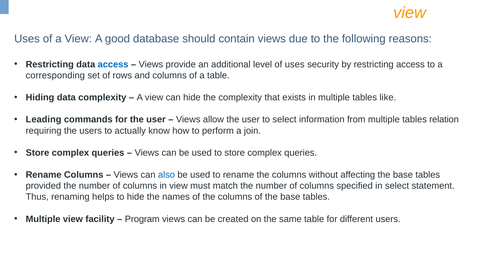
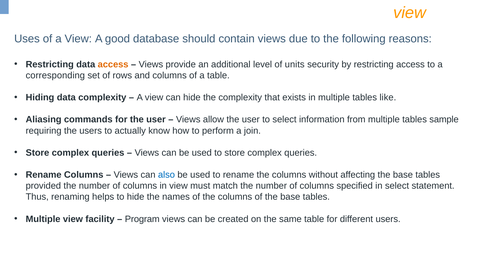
access colour: blue -> orange (113, 64)
of uses: uses -> units (295, 64)
Leading: Leading -> Aliasing (44, 120)
relation: relation -> sample (444, 120)
